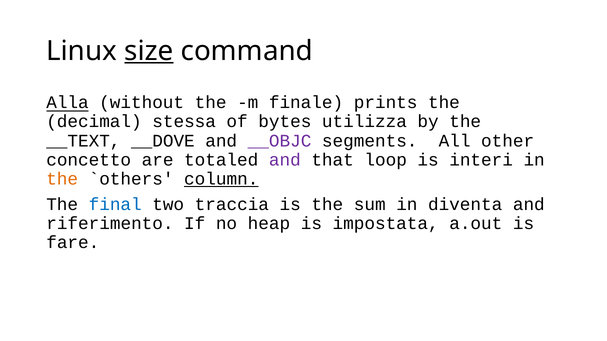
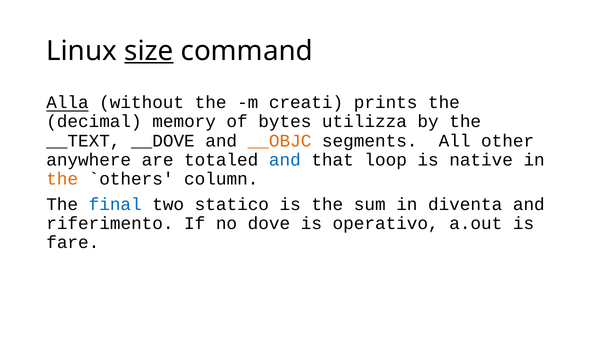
finale: finale -> creati (306, 103)
stessa: stessa -> memory (184, 122)
__OBJC colour: purple -> orange (280, 141)
concetto: concetto -> anywhere (89, 160)
and colour: purple -> blue (285, 160)
interi: interi -> native (481, 160)
column underline: present -> none (221, 179)
traccia: traccia -> statico (232, 205)
heap: heap -> dove (269, 224)
impostata: impostata -> operativo (386, 224)
